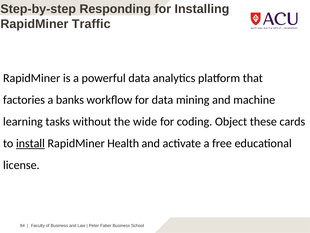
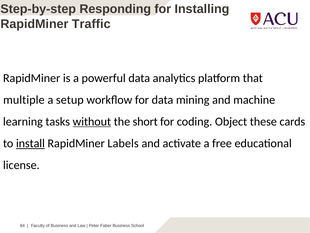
factories: factories -> multiple (24, 100)
banks: banks -> setup (70, 100)
without underline: none -> present (92, 121)
wide: wide -> short (145, 121)
Health: Health -> Labels (123, 143)
